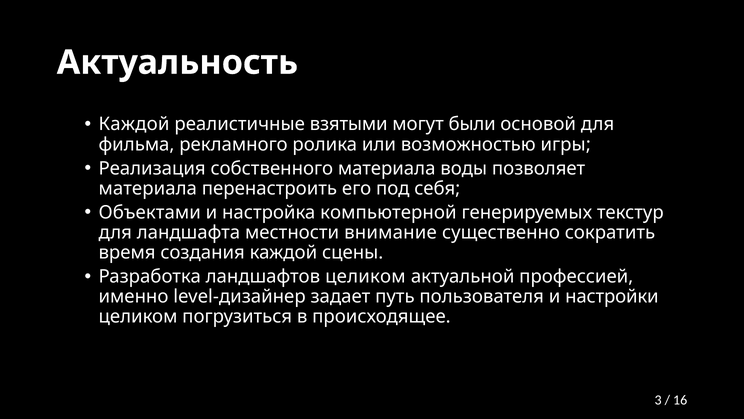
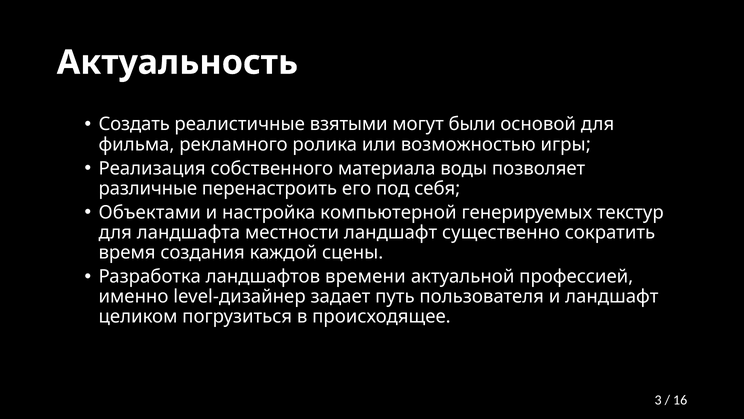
Каждой: Каждой -> Создать (134, 124)
материала: материала -> различные (148, 188)
местности внимание: внимание -> ландшафт (391, 232)
ландшафтов целиком: целиком -> времени (365, 276)
и настройки: настройки -> ландшафт (612, 296)
